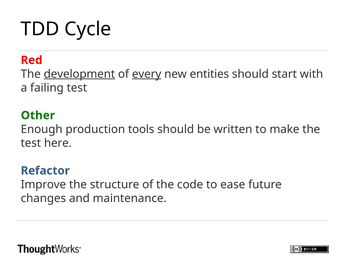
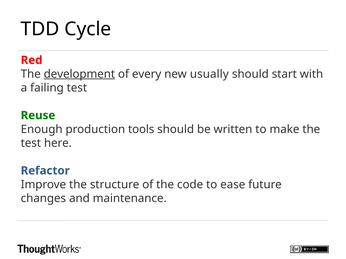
every underline: present -> none (147, 74)
entities: entities -> usually (209, 74)
Other: Other -> Reuse (38, 116)
